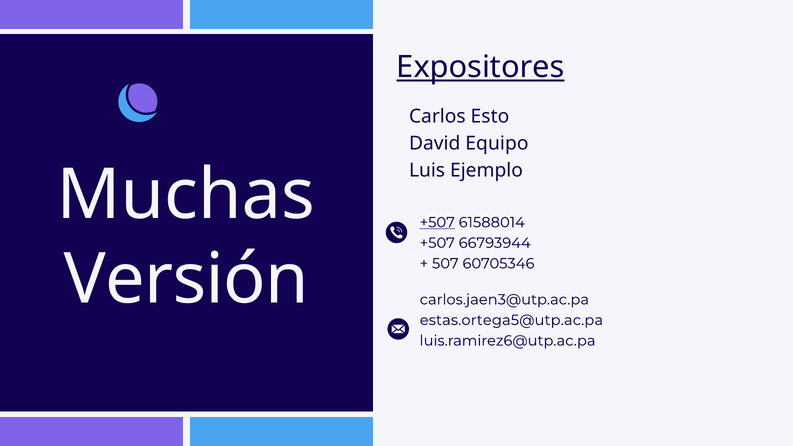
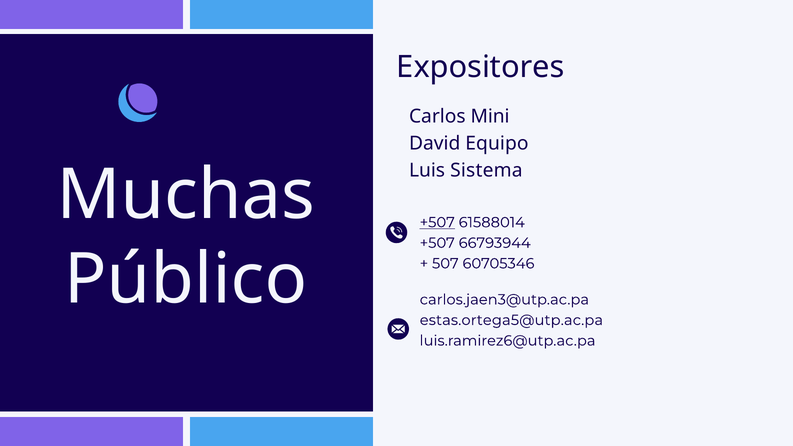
Expositores underline: present -> none (480, 67)
Esto: Esto -> Mini (490, 117)
Ejemplo: Ejemplo -> Sistema (486, 170)
Versión: Versión -> Público (186, 280)
